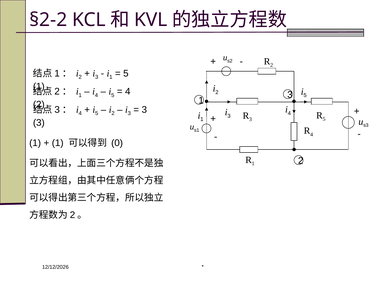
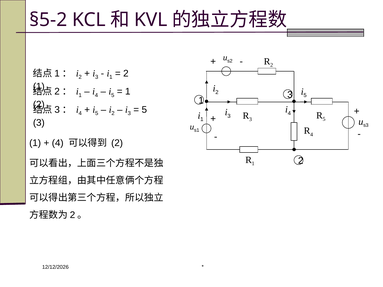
§2-2: §2-2 -> §5-2 (48, 20)
5: 5 -> 2 (126, 74)
4: 4 -> 1 (128, 92)
3: 3 -> 5 (144, 110)
1: 1 -> 4 (58, 143)
0: 0 -> 2 (117, 143)
